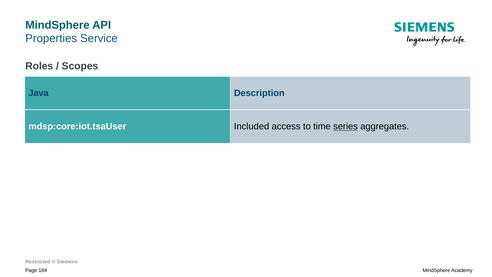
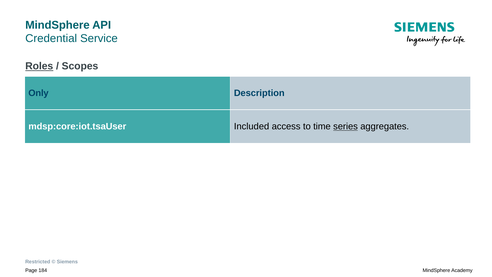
Properties: Properties -> Credential (51, 39)
Roles underline: none -> present (39, 66)
Java: Java -> Only (39, 93)
